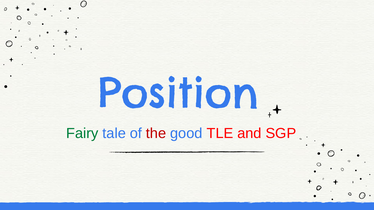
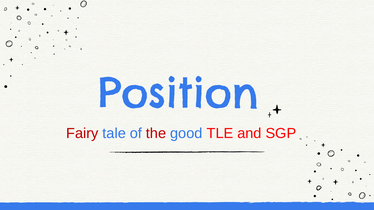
Fairy colour: green -> red (82, 134)
